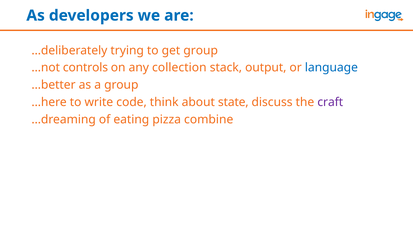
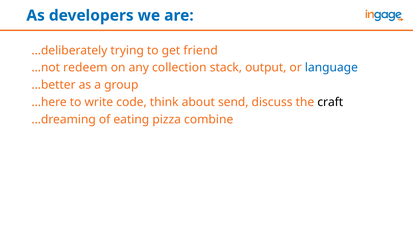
get group: group -> friend (201, 50)
controls: controls -> redeem (85, 68)
state: state -> send (233, 102)
craft colour: purple -> black (330, 102)
